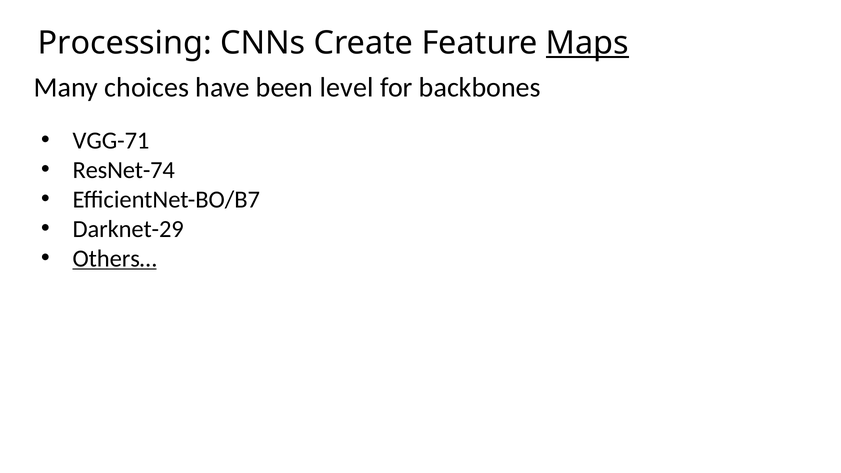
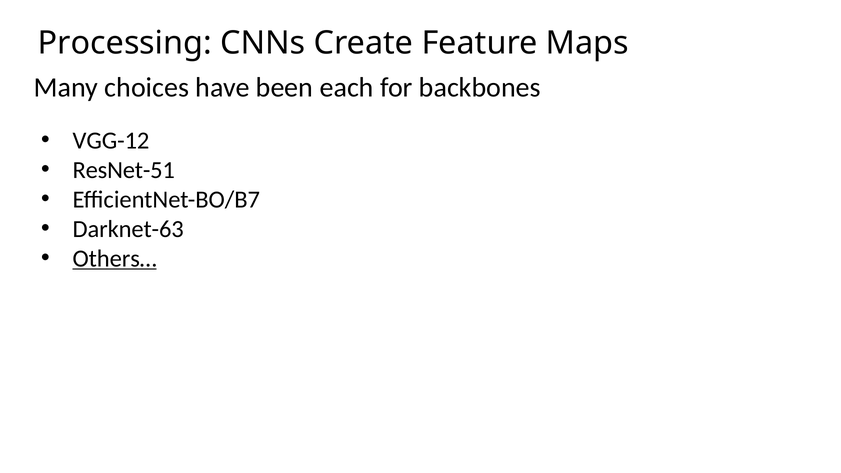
Maps underline: present -> none (587, 43)
level: level -> each (347, 87)
VGG-71: VGG-71 -> VGG-12 (111, 141)
ResNet-74: ResNet-74 -> ResNet-51 (124, 170)
Darknet-29: Darknet-29 -> Darknet-63 (128, 229)
